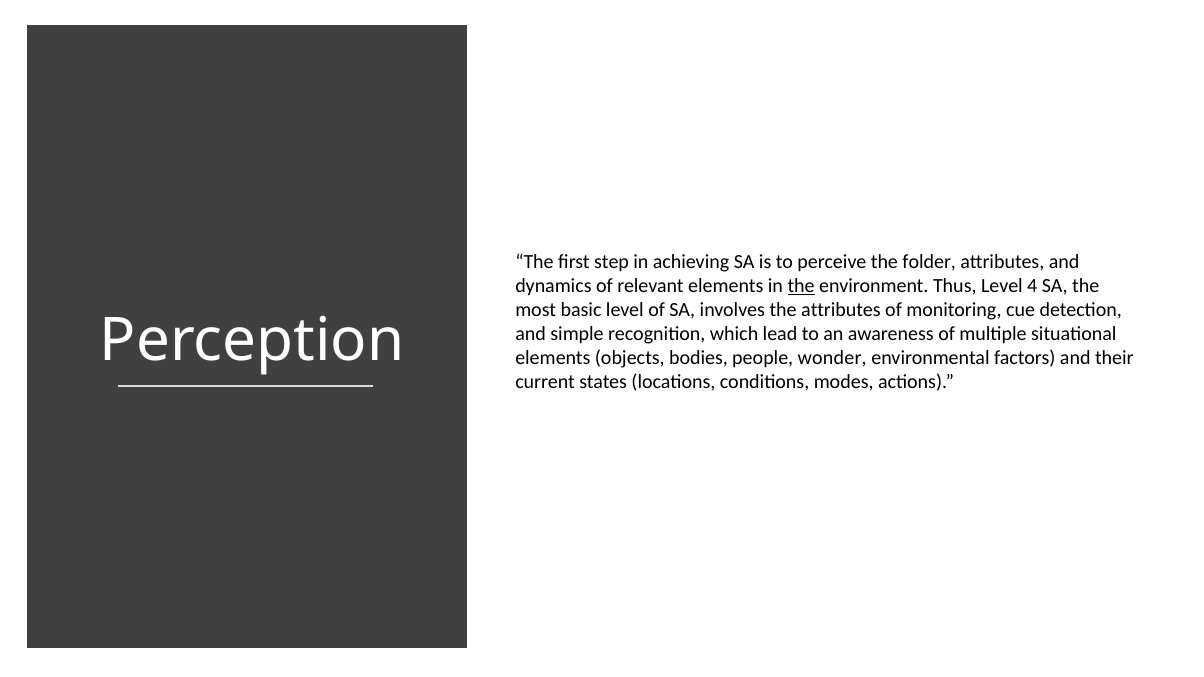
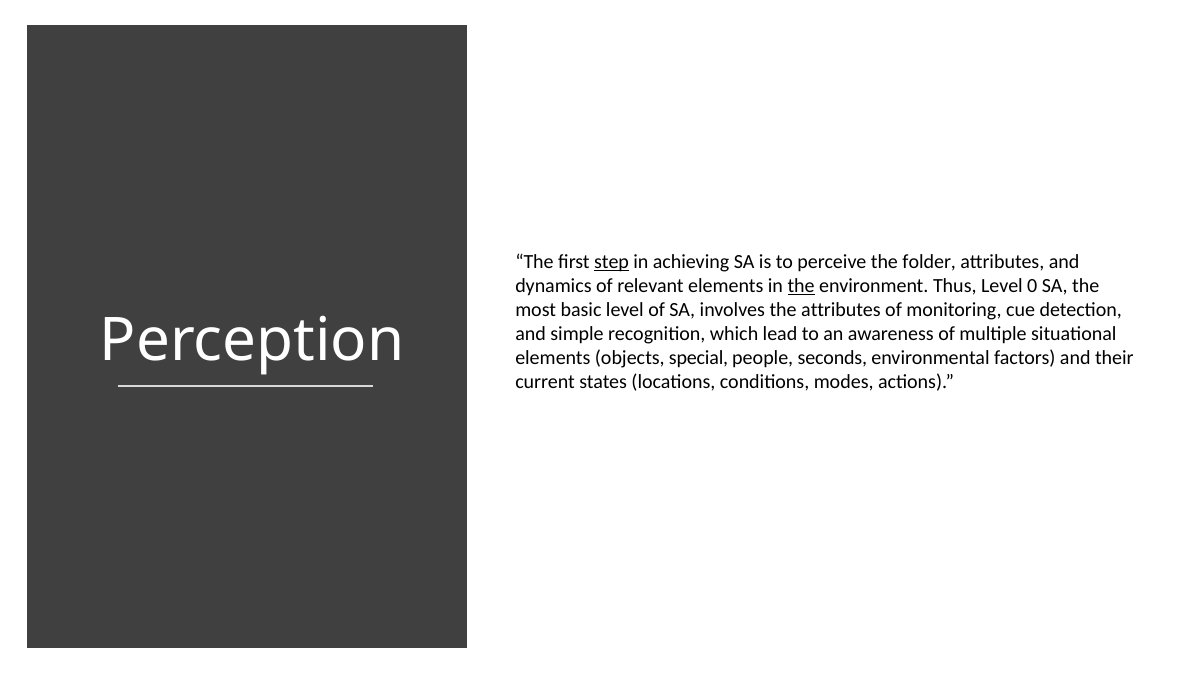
step underline: none -> present (612, 262)
4: 4 -> 0 (1032, 286)
bodies: bodies -> special (699, 358)
wonder: wonder -> seconds (832, 358)
